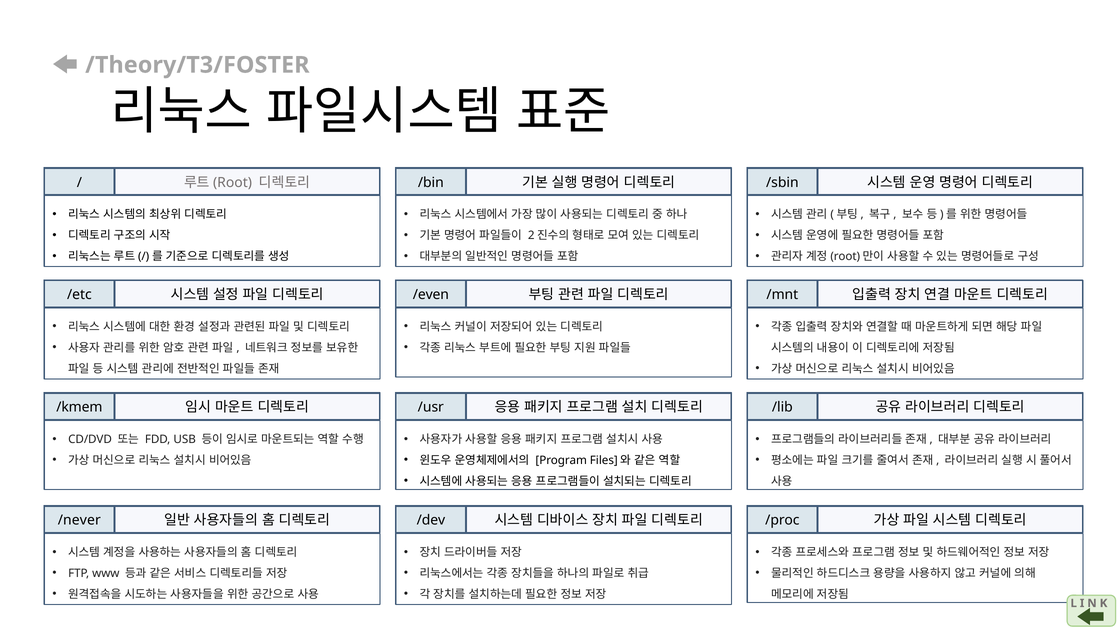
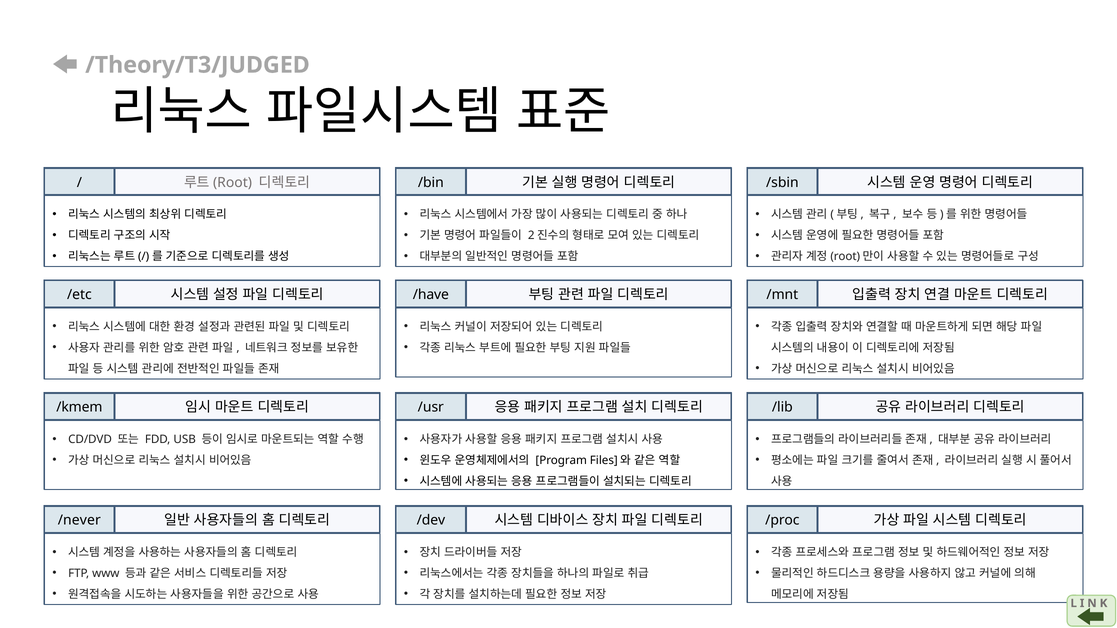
/Theory/T3/FOSTER: /Theory/T3/FOSTER -> /Theory/T3/JUDGED (197, 65)
/even: /even -> /have (431, 295)
